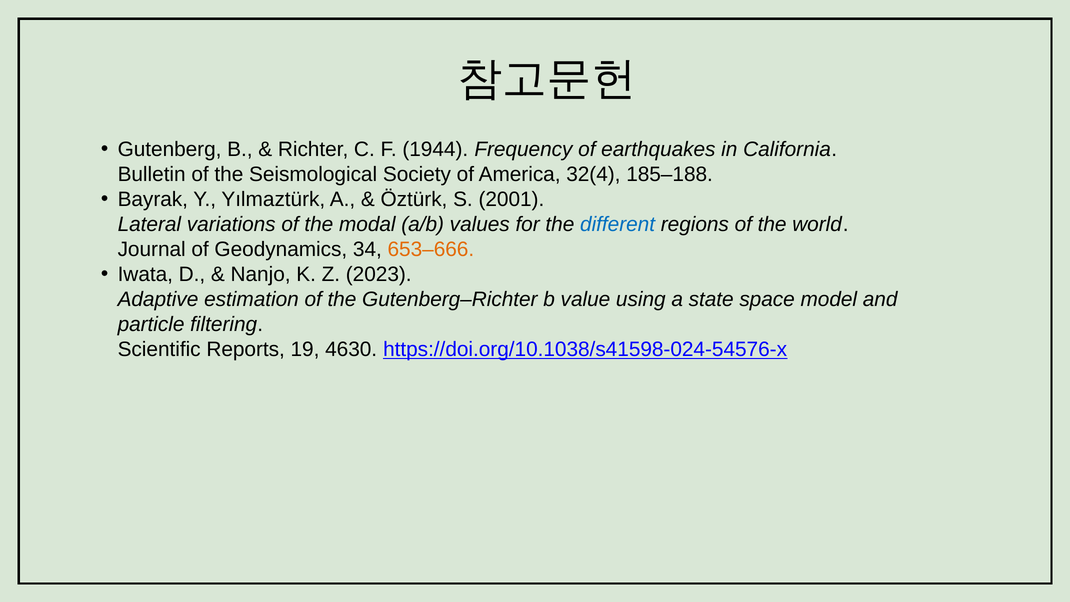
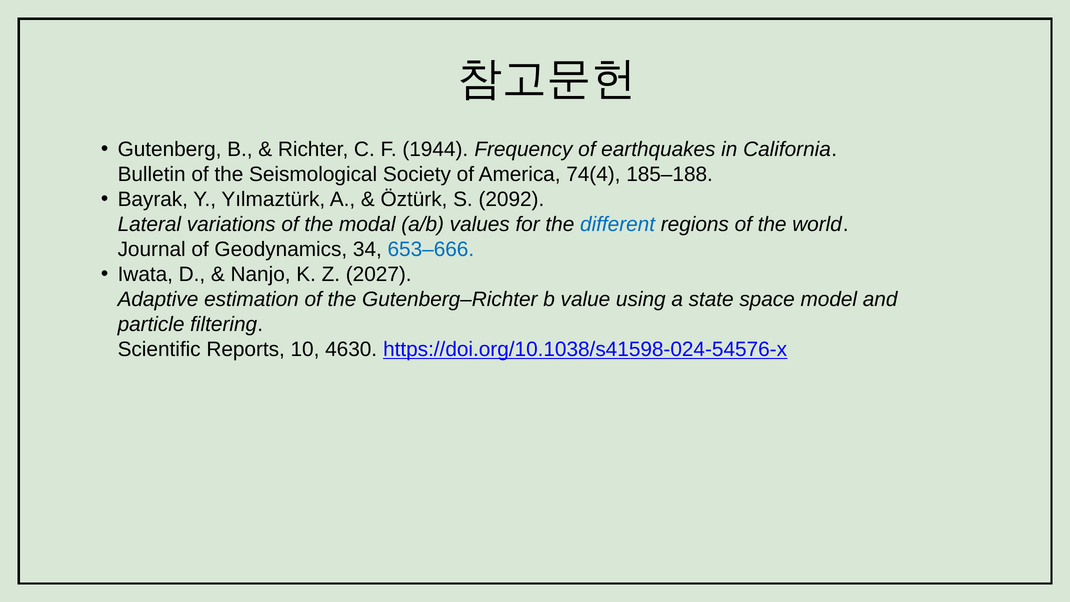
32(4: 32(4 -> 74(4 (593, 174)
2001: 2001 -> 2092 (511, 199)
653–666 colour: orange -> blue (431, 249)
2023: 2023 -> 2027 (379, 274)
19: 19 -> 10 (305, 349)
